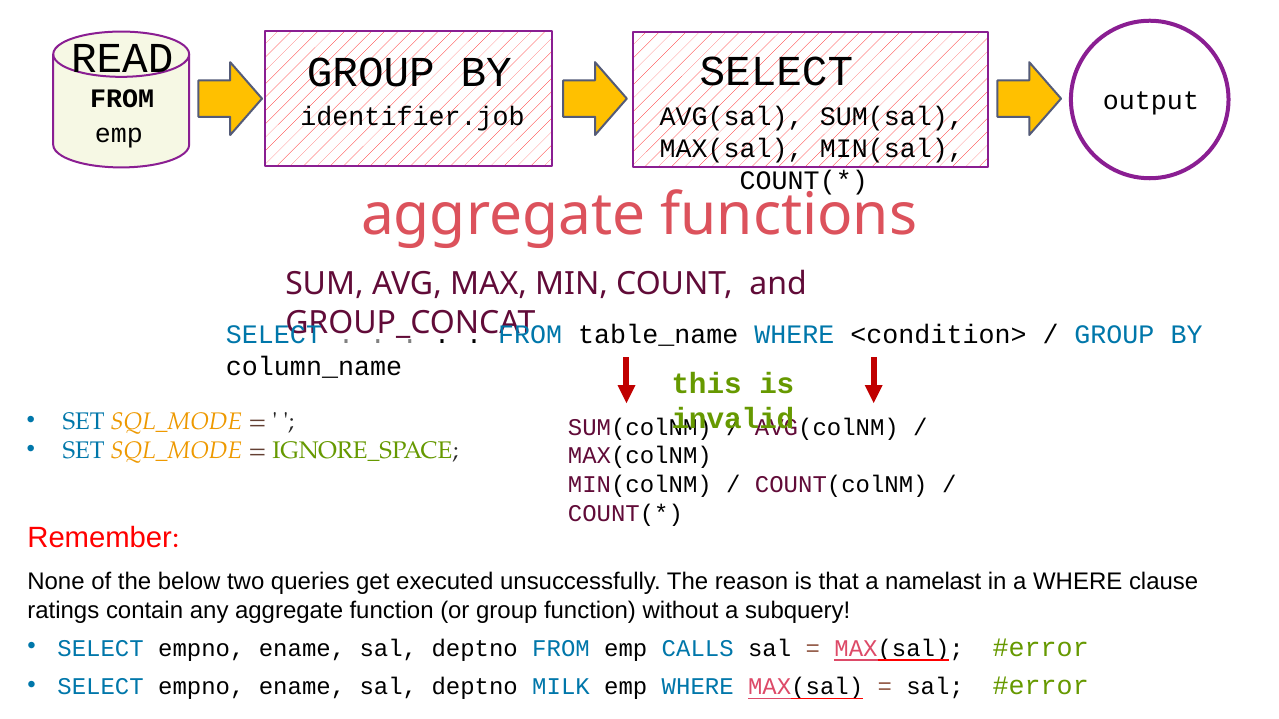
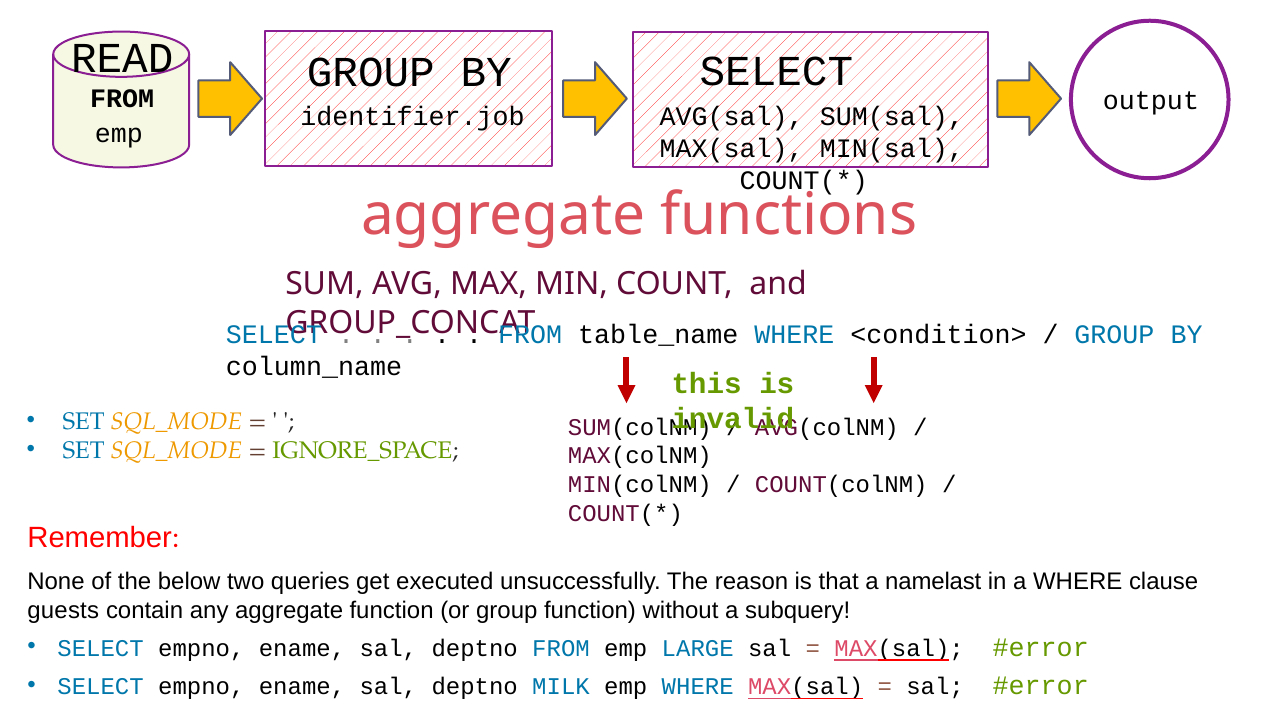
ratings: ratings -> guests (63, 611)
CALLS: CALLS -> LARGE (698, 649)
